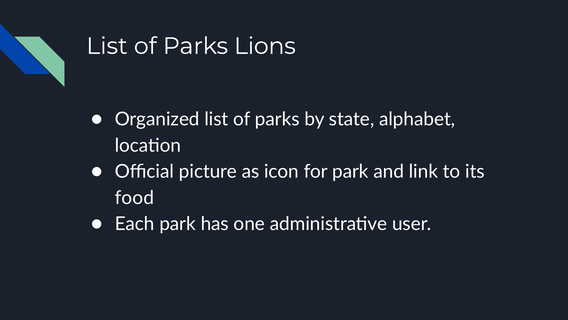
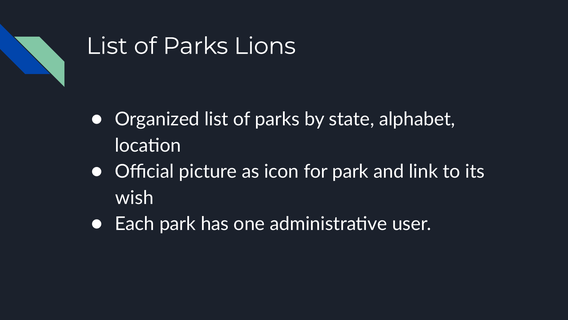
food: food -> wish (134, 197)
